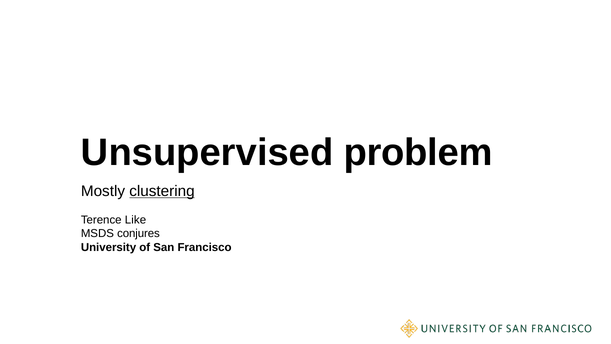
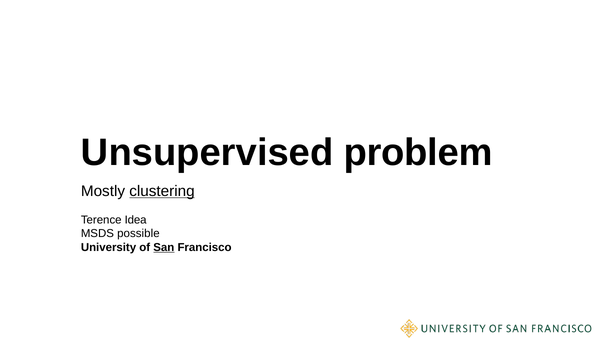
Like: Like -> Idea (136, 220)
conjures: conjures -> possible (138, 233)
San underline: none -> present (164, 247)
